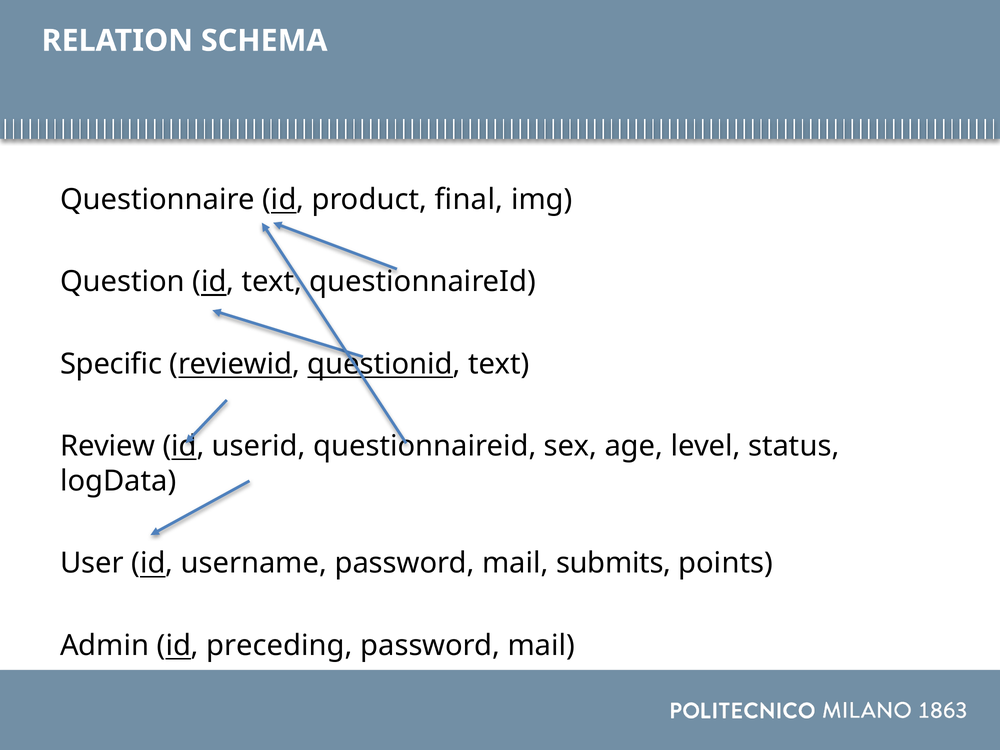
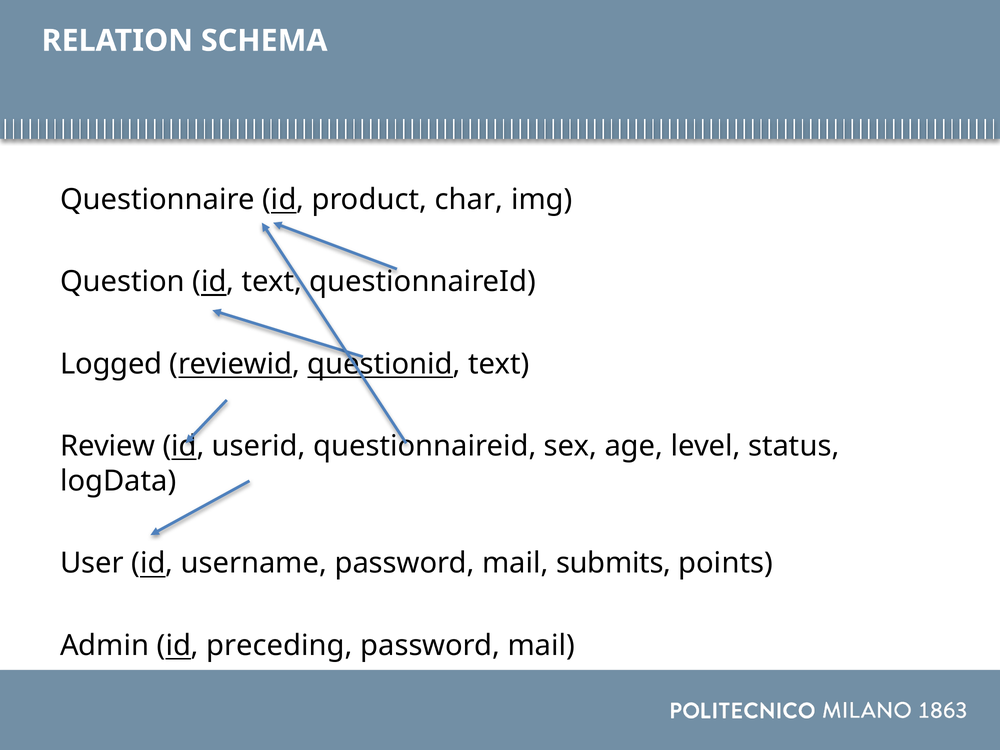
final: final -> char (469, 200)
Specific: Specific -> Logged (111, 364)
